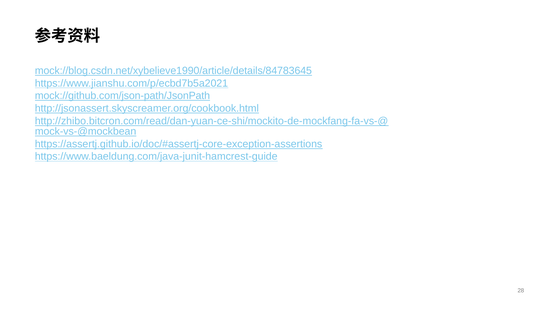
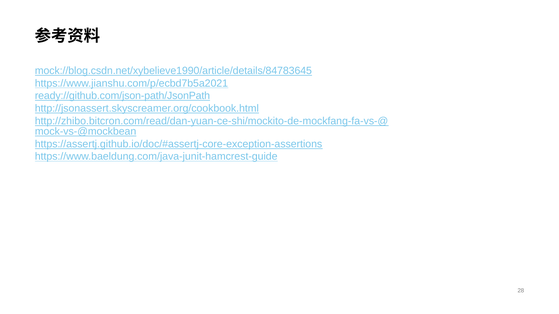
mock://github.com/json-path/JsonPath: mock://github.com/json-path/JsonPath -> ready://github.com/json-path/JsonPath (122, 96)
